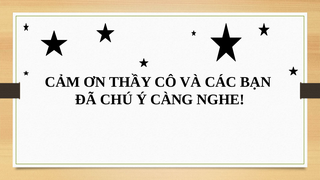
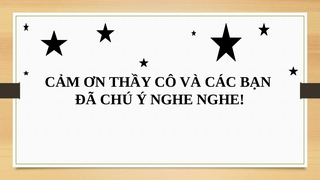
Ý CÀNG: CÀNG -> NGHE (172, 100)
